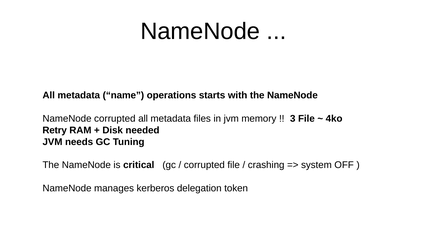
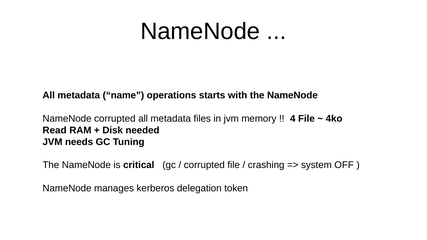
3: 3 -> 4 (293, 119)
Retry: Retry -> Read (55, 130)
